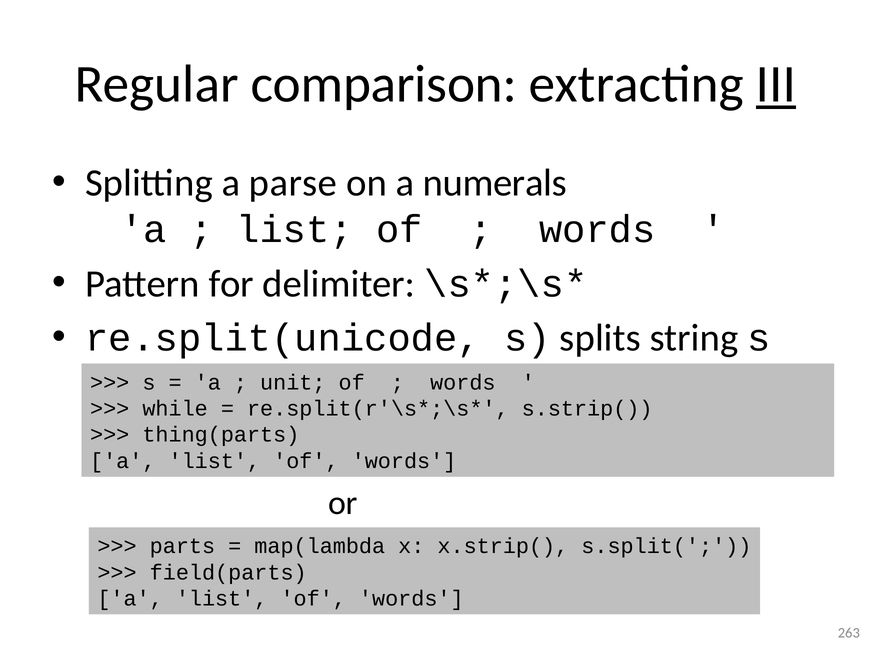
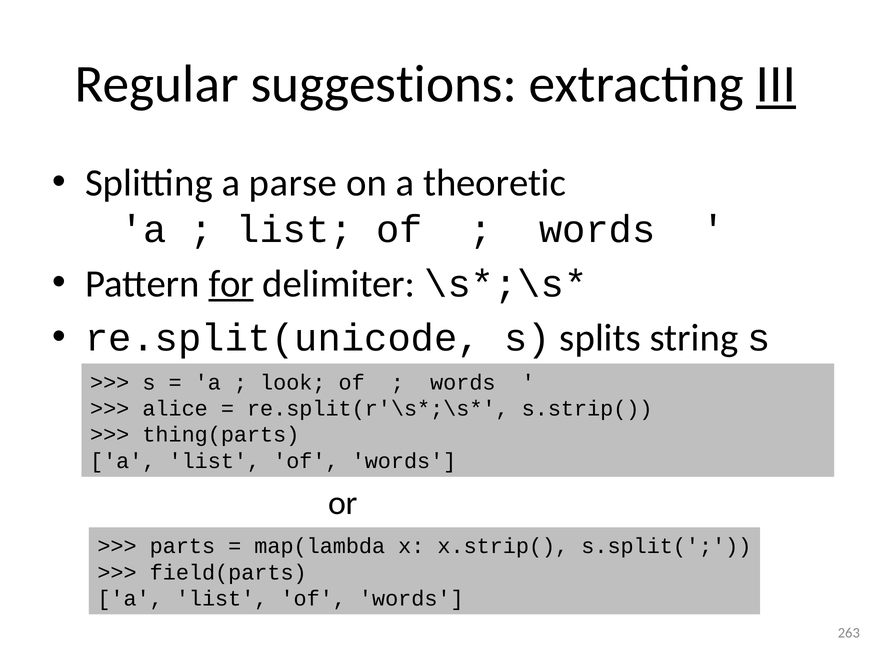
comparison: comparison -> suggestions (384, 84)
numerals: numerals -> theoretic (495, 183)
for underline: none -> present (231, 284)
unit: unit -> look (293, 382)
while: while -> alice (175, 409)
